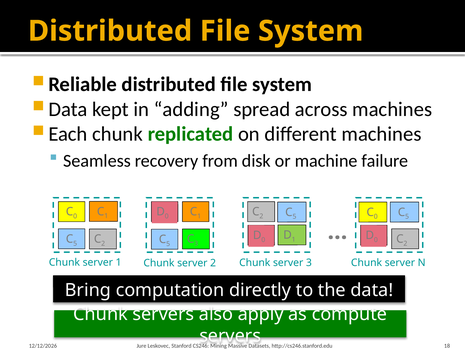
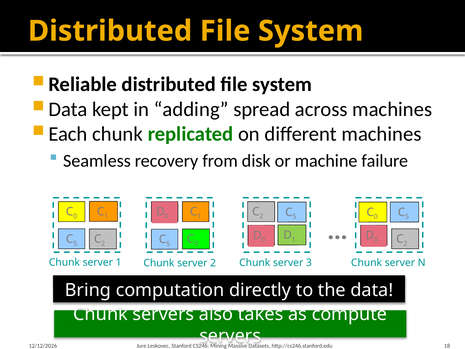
apply: apply -> takes (261, 314)
